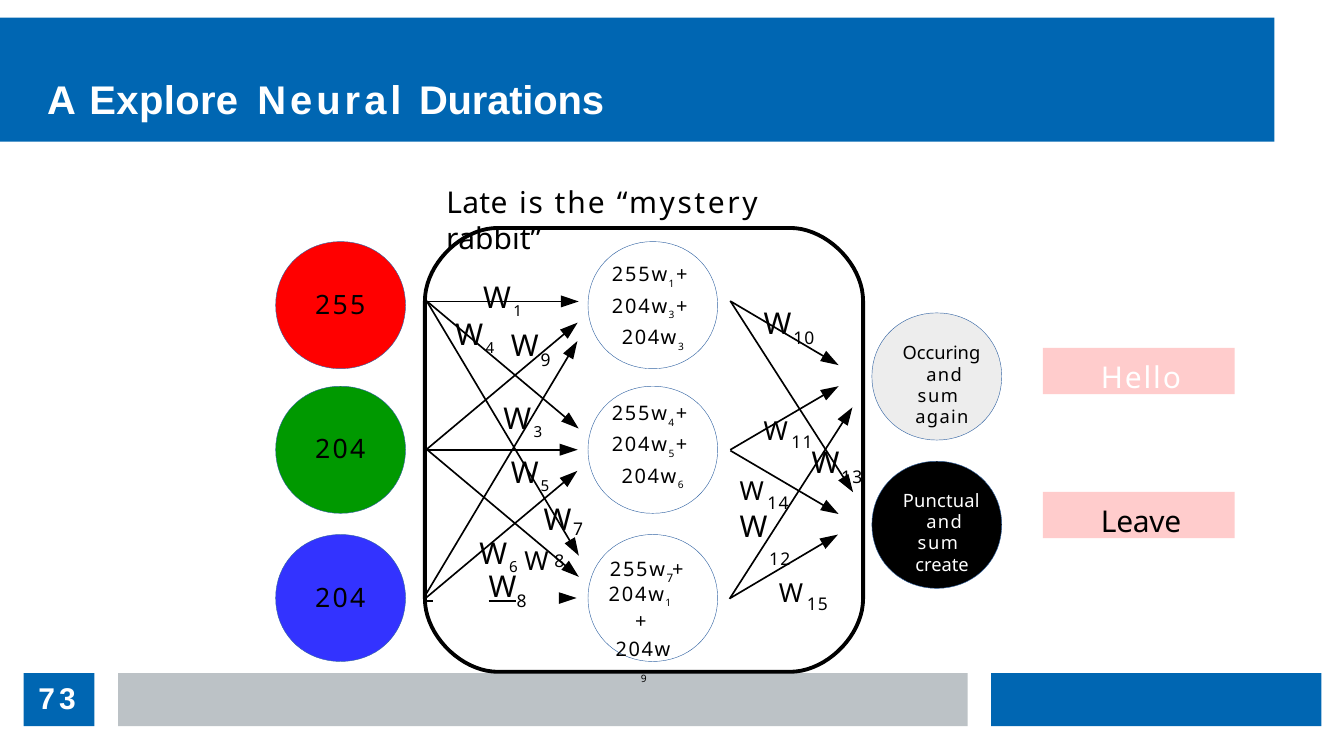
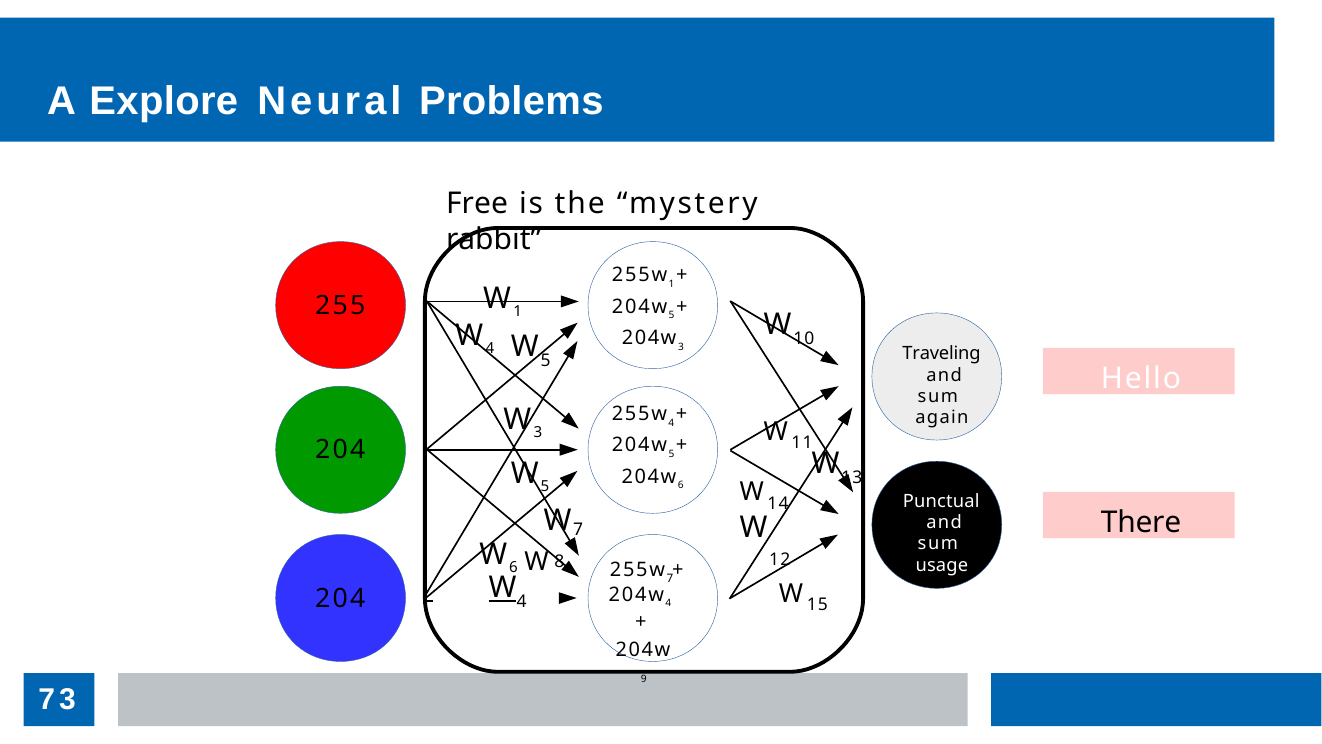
Durations: Durations -> Problems (511, 101)
Late: Late -> Free (477, 204)
3: 3 -> 5 (672, 315)
9: 9 -> 5 (546, 360)
Occuring: Occuring -> Traveling (942, 353)
Leave: Leave -> There (1141, 522)
create: create -> usage (942, 565)
8: 8 -> 4 (522, 601)
1: 1 -> 4 (668, 603)
